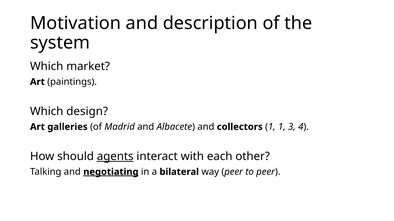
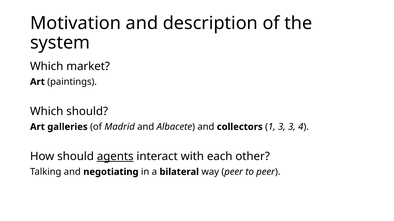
Which design: design -> should (87, 112)
1 1: 1 -> 3 (282, 127)
negotiating underline: present -> none (111, 172)
